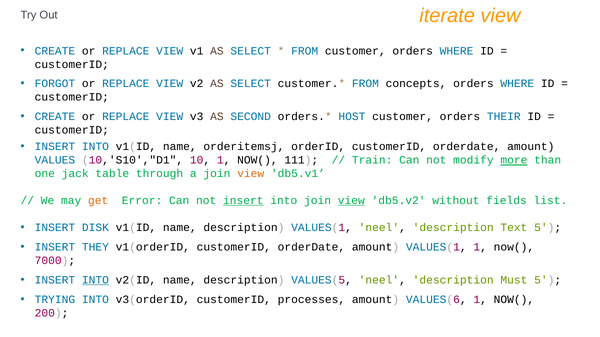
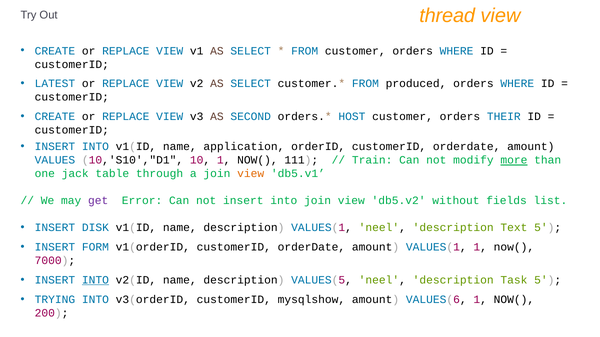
iterate: iterate -> thread (447, 16)
FORGOT: FORGOT -> LATEST (55, 84)
concepts: concepts -> produced (416, 84)
orderitemsj: orderitemsj -> application (244, 147)
get colour: orange -> purple (98, 201)
insert underline: present -> none (243, 201)
view underline: present -> none (351, 201)
THEY: THEY -> FORM (95, 247)
Must: Must -> Task (514, 280)
processes: processes -> mysqlshow (311, 300)
